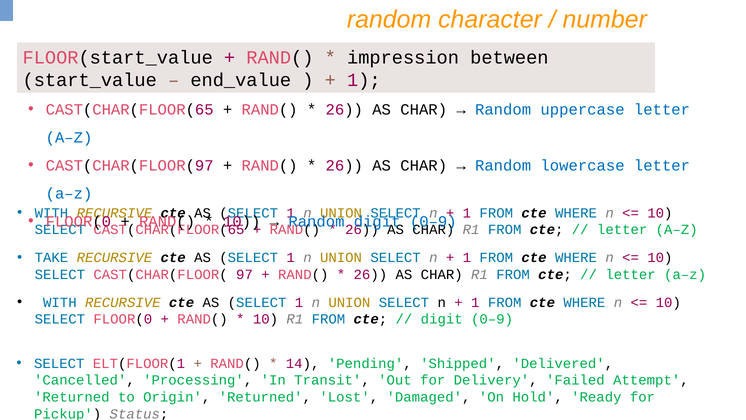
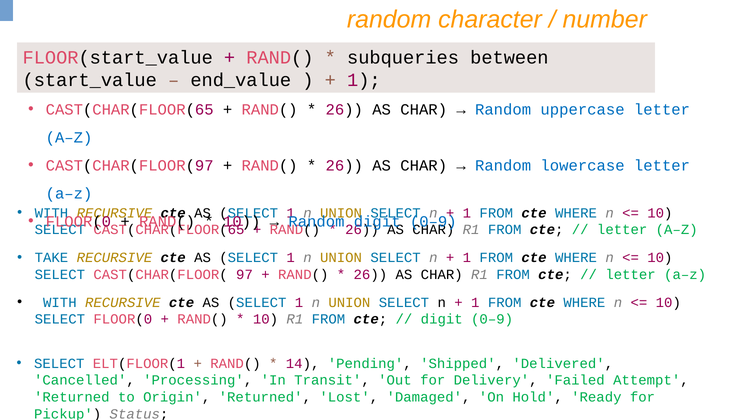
impression: impression -> subqueries (403, 58)
